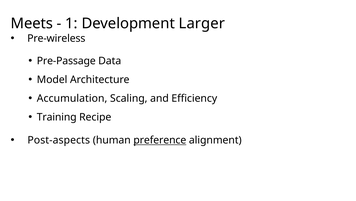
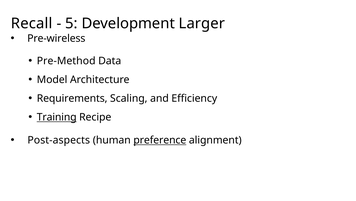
Meets: Meets -> Recall (32, 23)
1: 1 -> 5 (71, 23)
Pre-Passage: Pre-Passage -> Pre-Method (66, 61)
Accumulation: Accumulation -> Requirements (72, 98)
Training underline: none -> present (57, 117)
